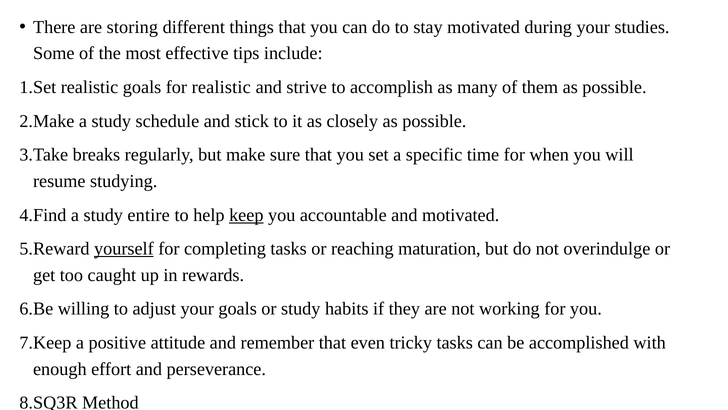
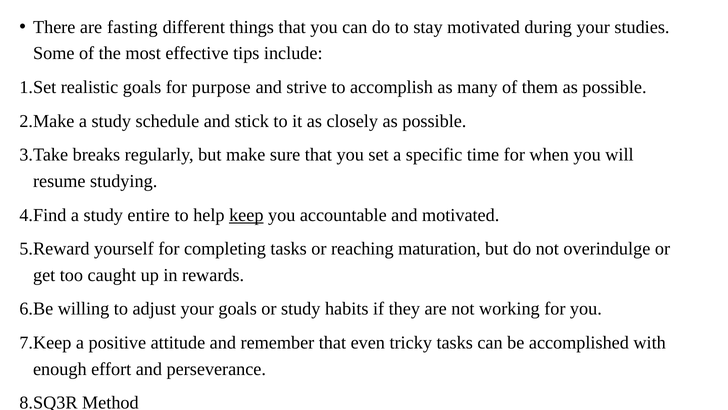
storing: storing -> fasting (132, 27)
for realistic: realistic -> purpose (221, 87)
yourself underline: present -> none (124, 249)
